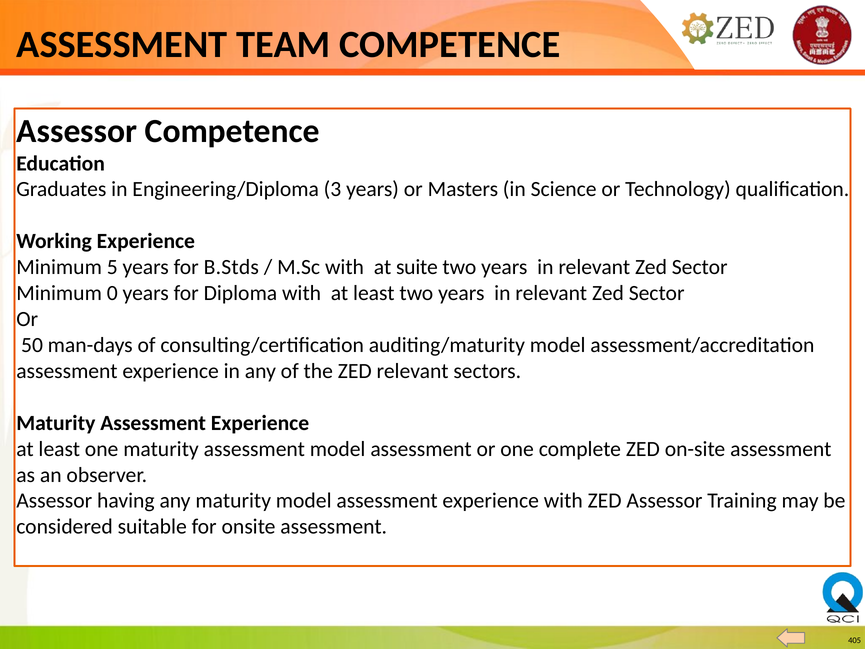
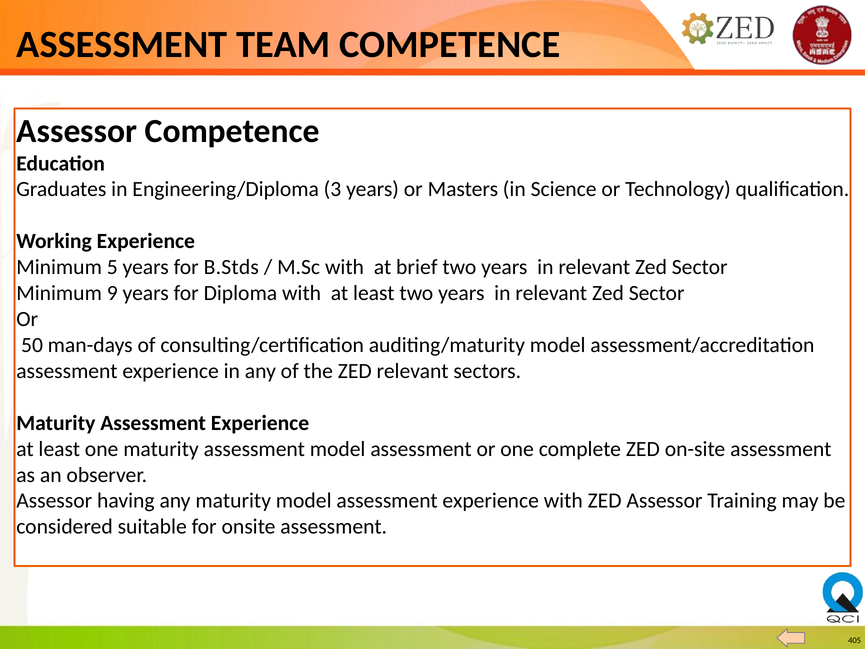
suite: suite -> brief (417, 267)
0: 0 -> 9 (112, 293)
